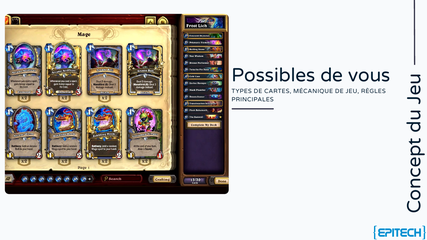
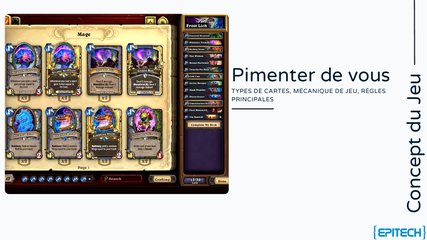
Possibles: Possibles -> Pimenter (273, 75)
